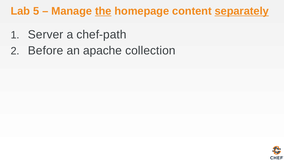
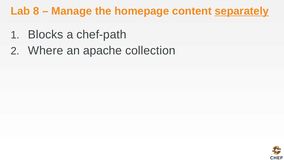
5: 5 -> 8 (36, 11)
the underline: present -> none (103, 11)
Server: Server -> Blocks (46, 35)
Before: Before -> Where (46, 51)
